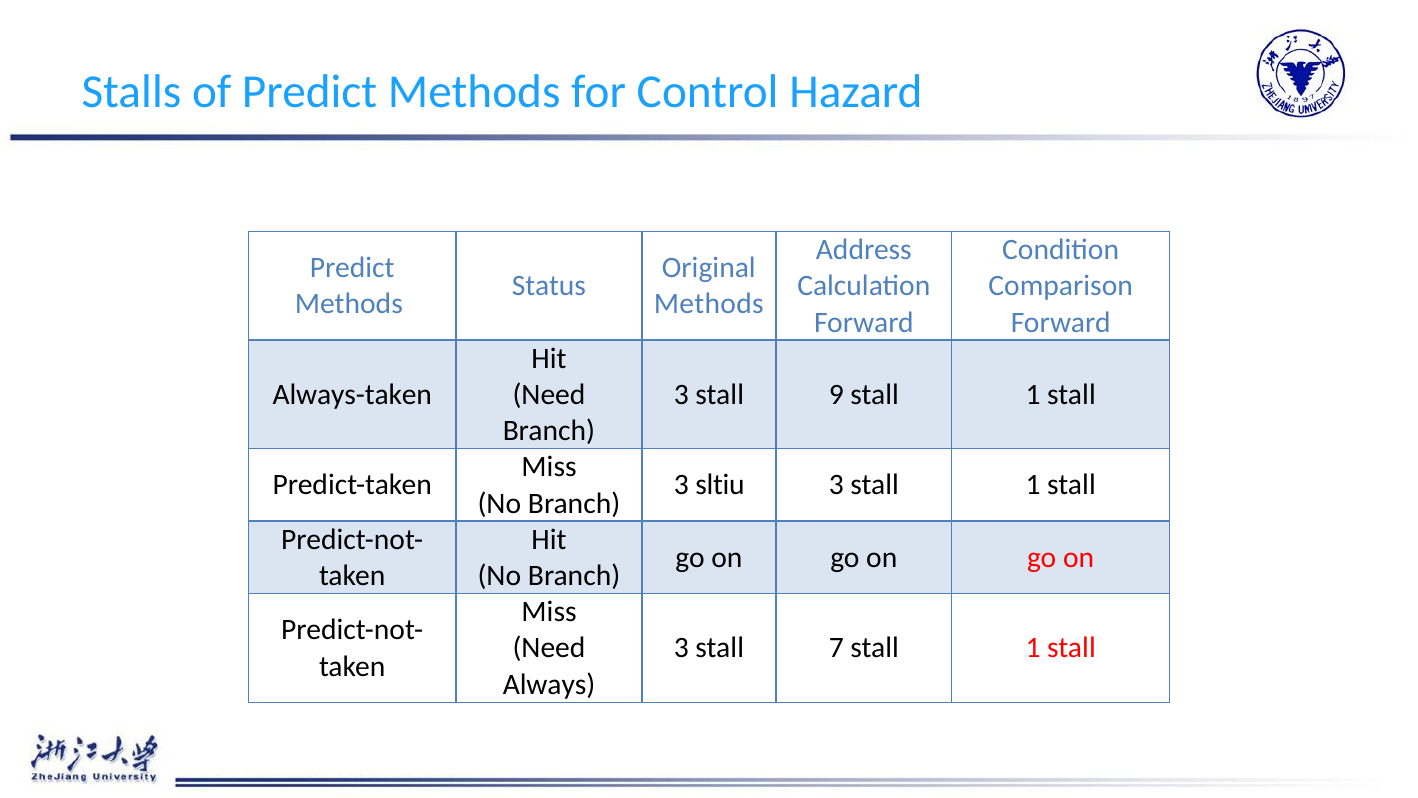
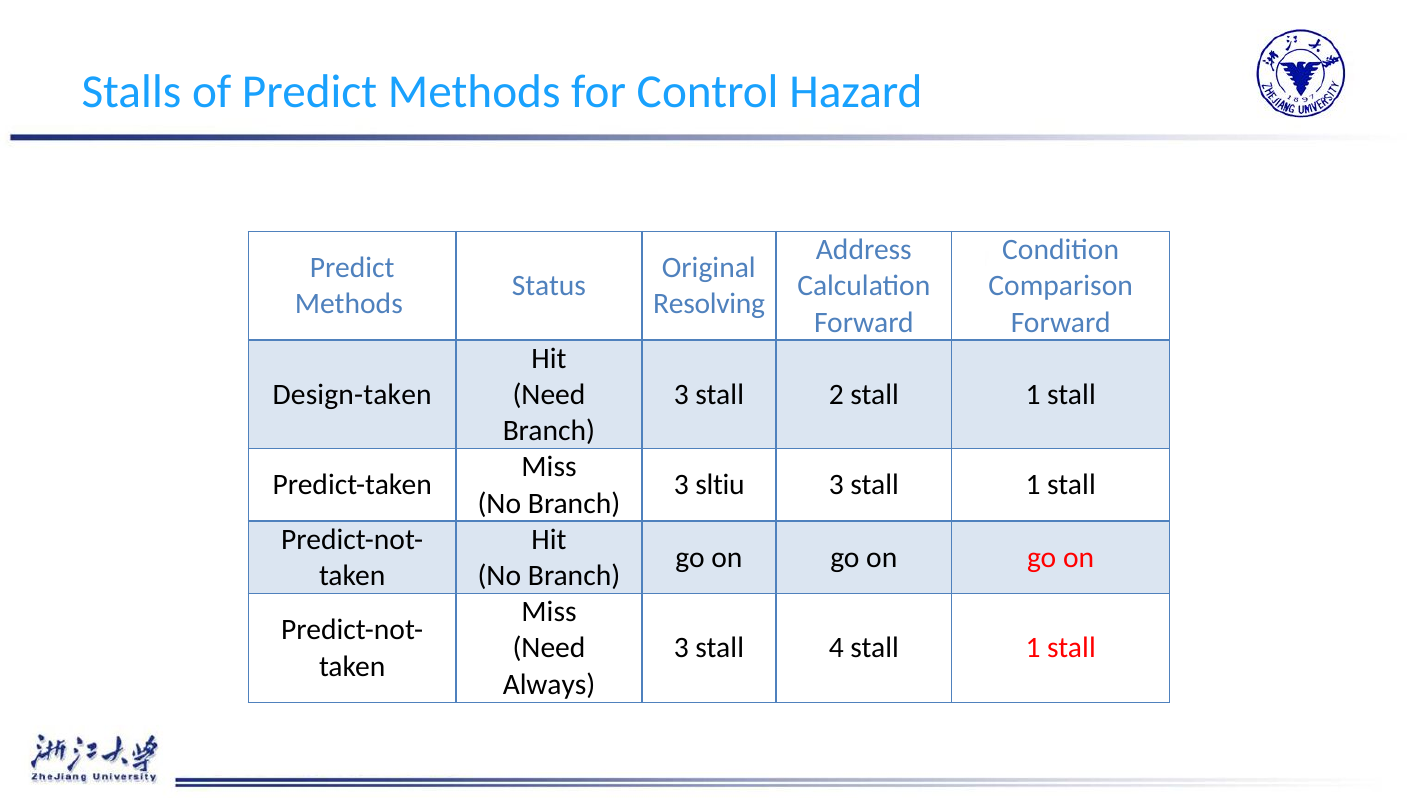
Methods: Methods -> Resolving (709, 304)
Always-taken: Always-taken -> Design-taken (352, 394)
9: 9 -> 2 (836, 394)
7: 7 -> 4 (836, 648)
